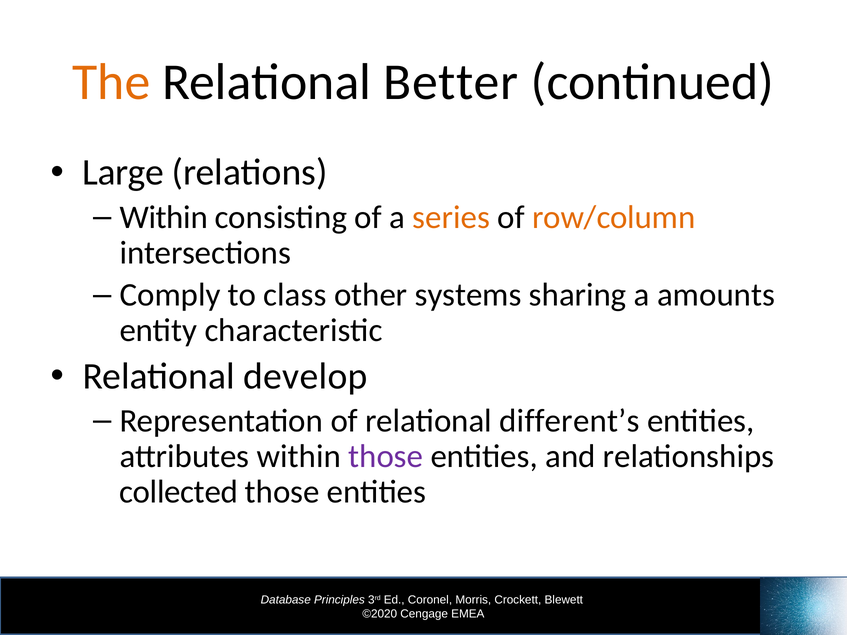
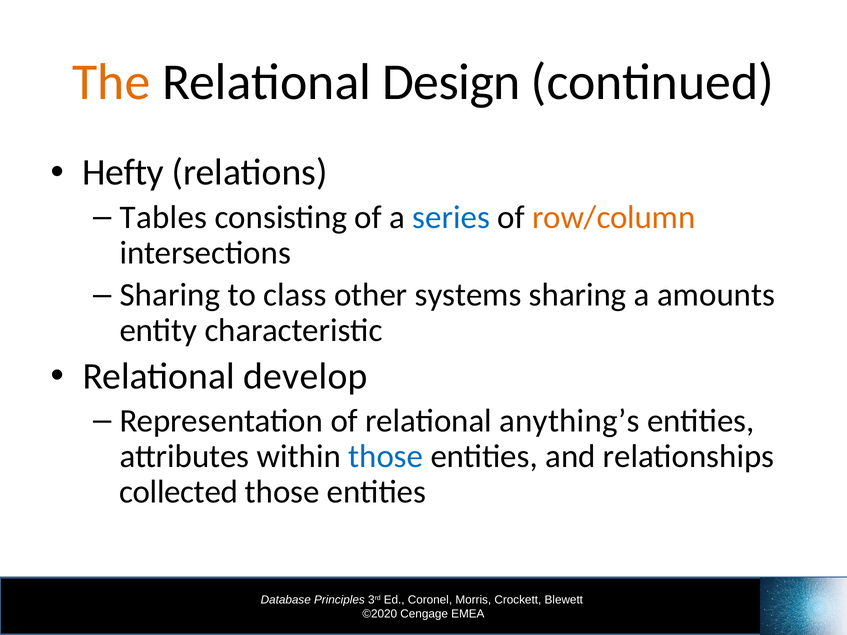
Better: Better -> Design (451, 82)
Large: Large -> Hefty (123, 173)
Within: Within -> Tables (163, 217)
series colour: orange -> blue (451, 217)
Comply: Comply -> Sharing (170, 295)
different’s: different’s -> anything’s (569, 421)
those colour: purple -> blue (386, 457)
